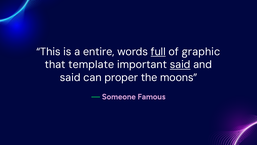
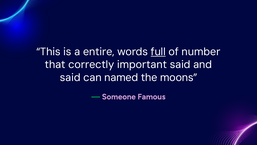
graphic: graphic -> number (201, 52)
template: template -> correctly (91, 64)
said underline: present -> none (180, 64)
proper: proper -> named (121, 77)
